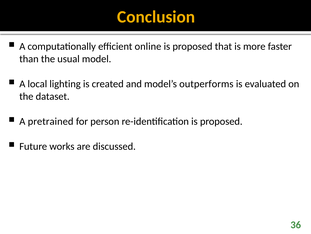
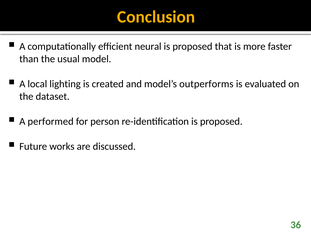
online: online -> neural (148, 46)
pretrained: pretrained -> performed (51, 121)
